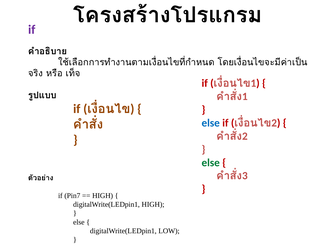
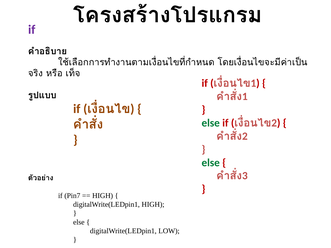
else colour: blue -> green (211, 123)
